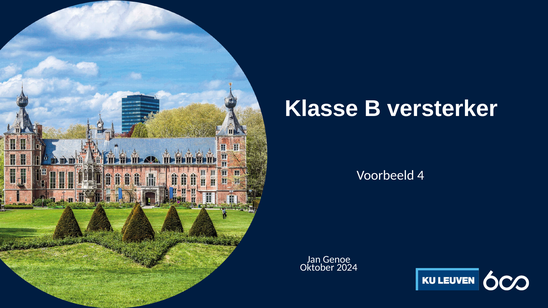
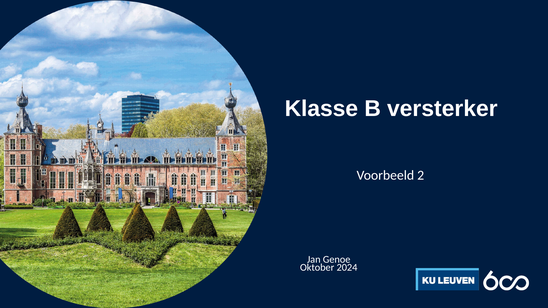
4: 4 -> 2 (421, 176)
